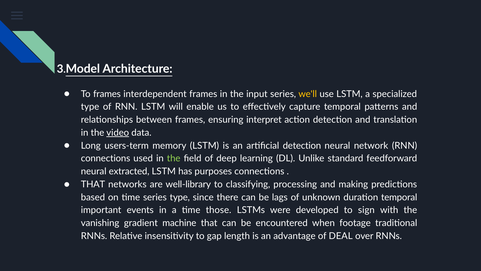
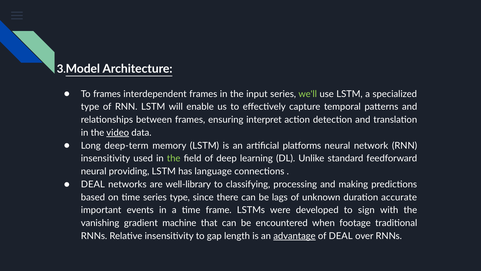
we'll colour: yellow -> light green (308, 94)
users-term: users-term -> deep-term (127, 145)
artificial detection: detection -> platforms (302, 145)
connections: connections -> insensitivity (106, 158)
extracted: extracted -> providing (129, 171)
purposes: purposes -> language (213, 171)
THAT: THAT -> DEAL (93, 184)
duration temporal: temporal -> accurate (399, 197)
those: those -> frame (219, 210)
advantage underline: none -> present (294, 236)
